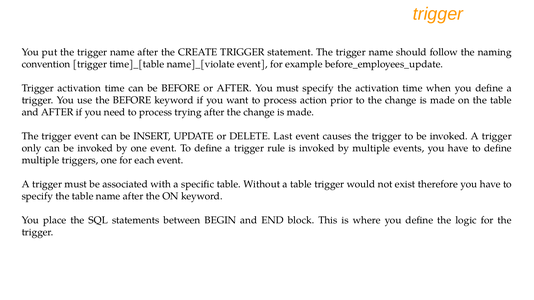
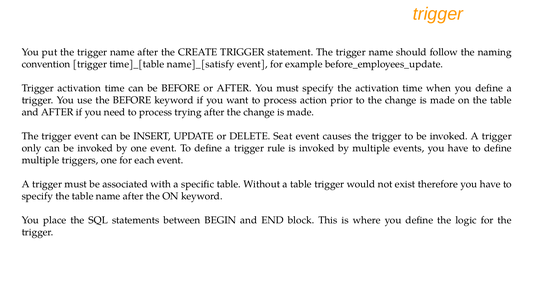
name]_[violate: name]_[violate -> name]_[satisfy (201, 64)
Last: Last -> Seat (283, 136)
